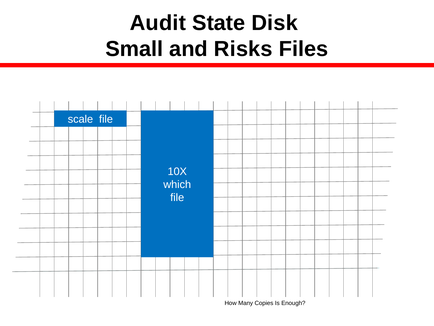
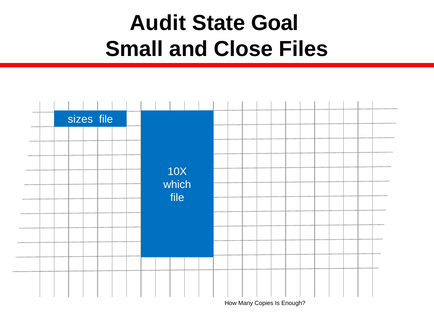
Disk: Disk -> Goal (275, 23)
Risks: Risks -> Close (243, 49)
scale: scale -> sizes (80, 119)
